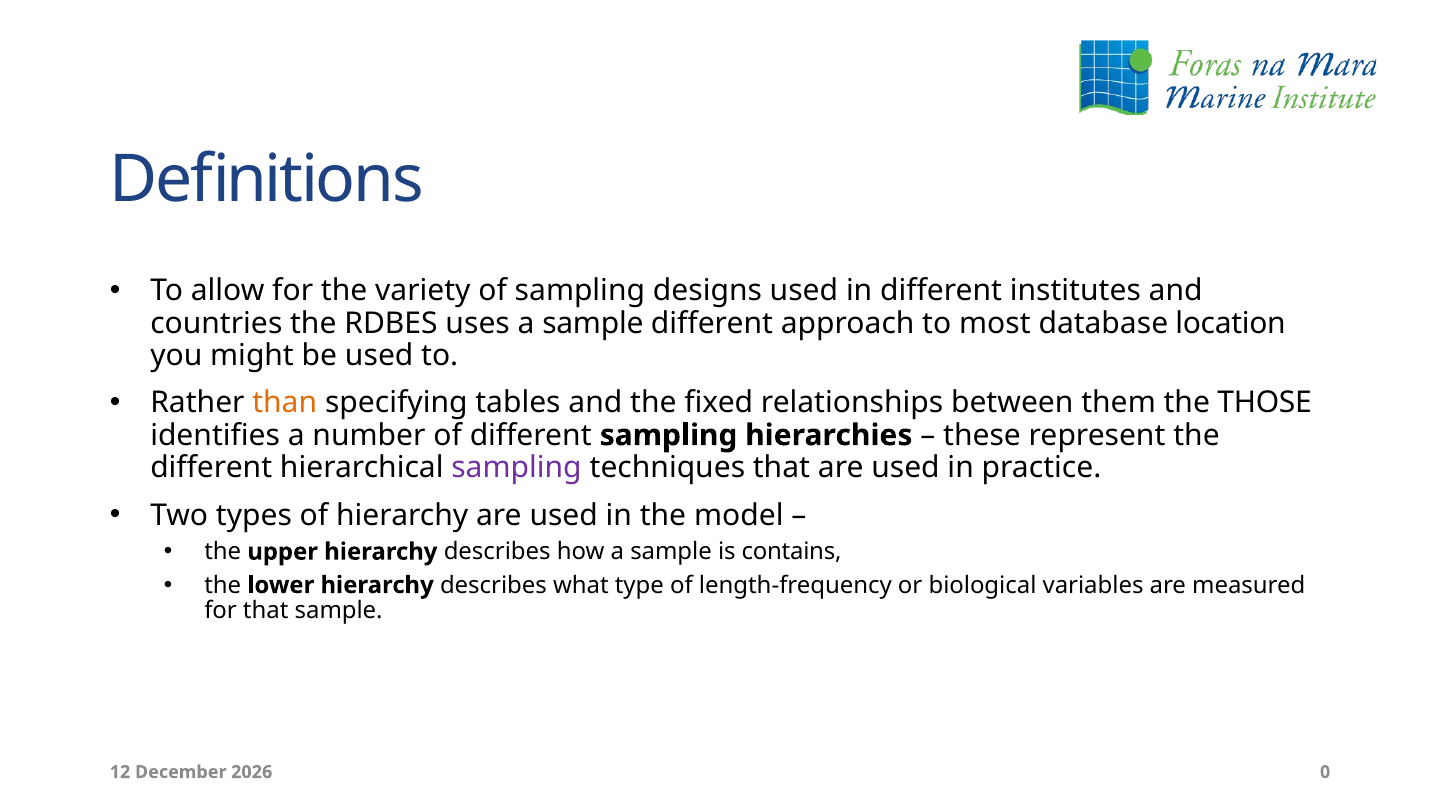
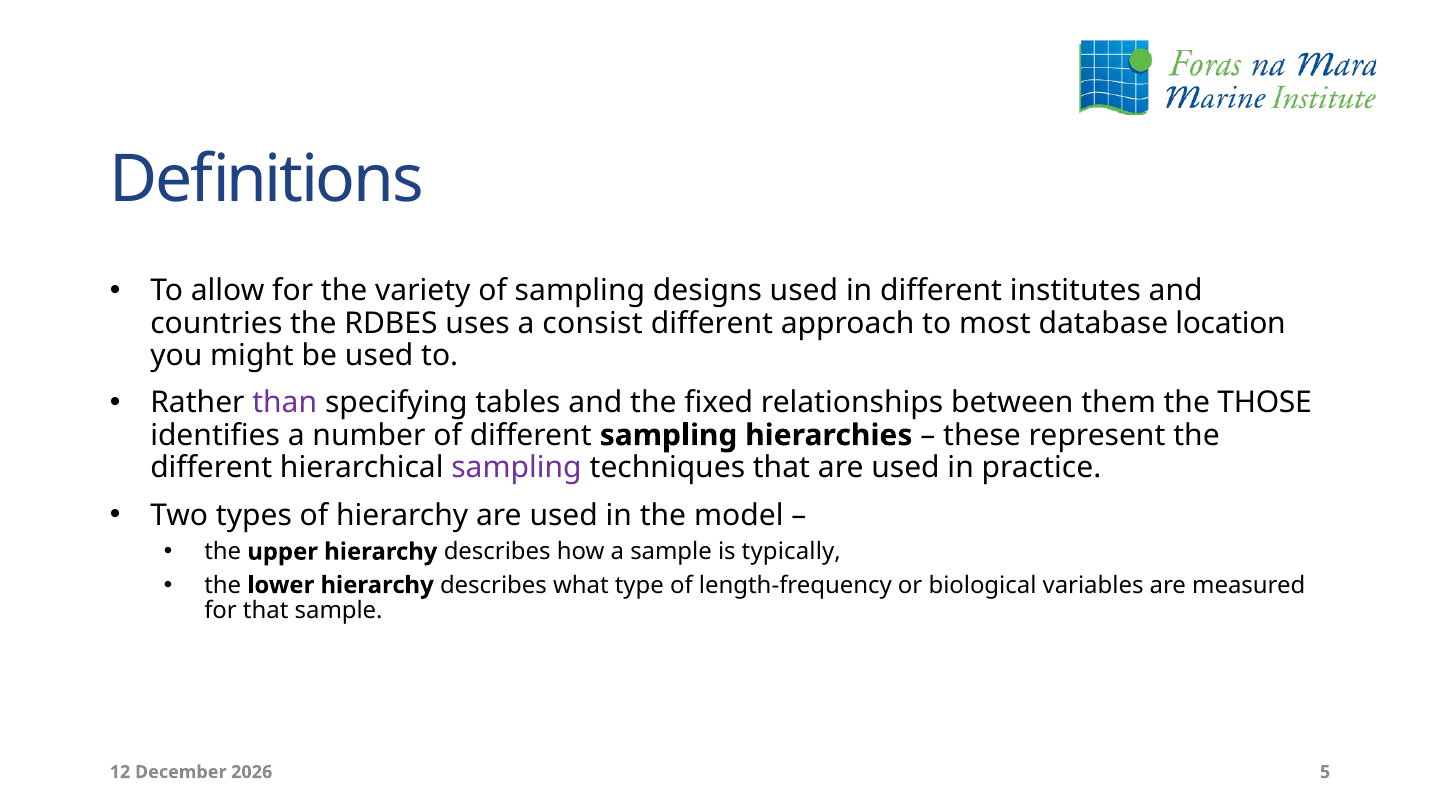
uses a sample: sample -> consist (593, 323)
than colour: orange -> purple (285, 403)
contains: contains -> typically (791, 552)
0: 0 -> 5 (1325, 772)
